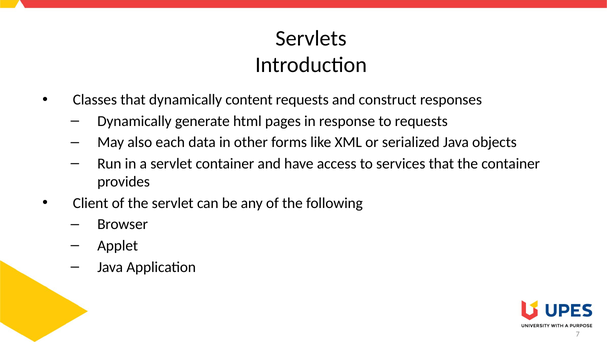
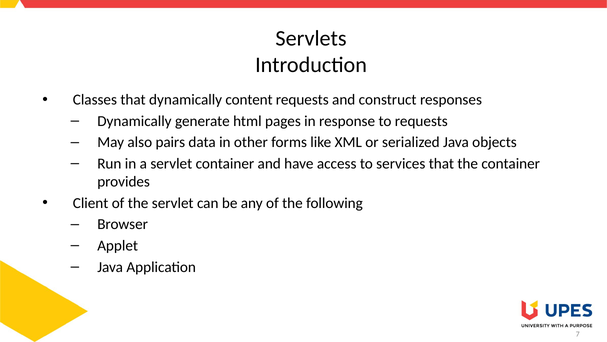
each: each -> pairs (170, 142)
